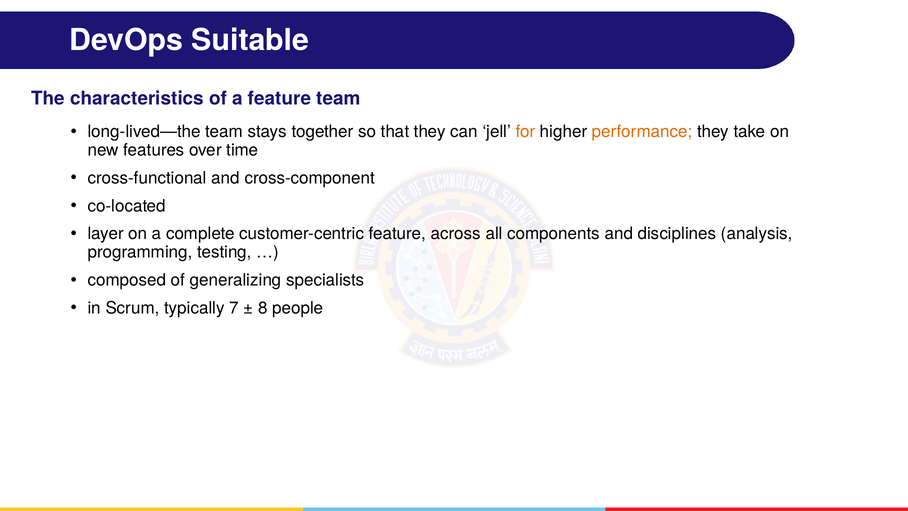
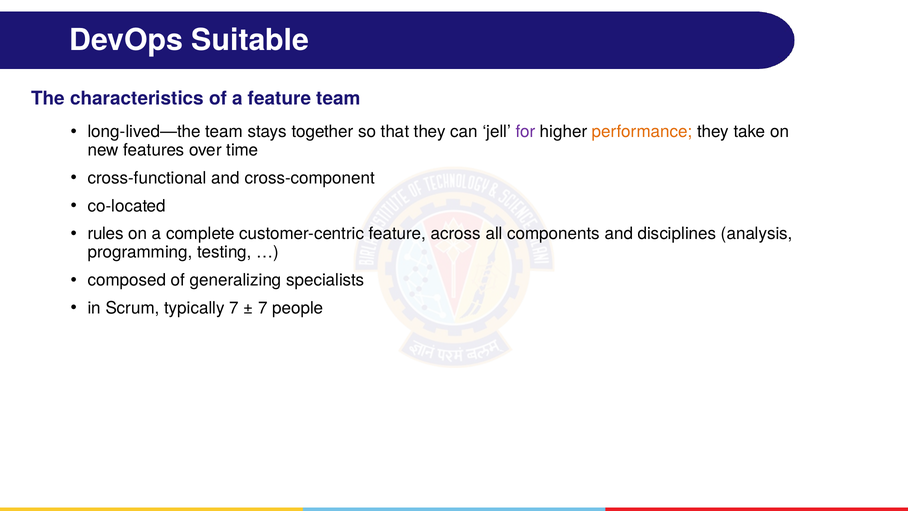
for colour: orange -> purple (525, 132)
layer: layer -> rules (106, 234)
8: 8 -> 7 (263, 308)
